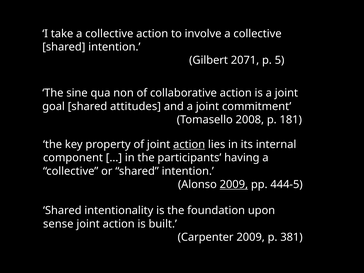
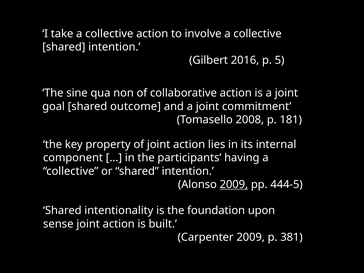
2071: 2071 -> 2016 (245, 60)
attitudes: attitudes -> outcome (136, 106)
action underline: present -> none (189, 144)
